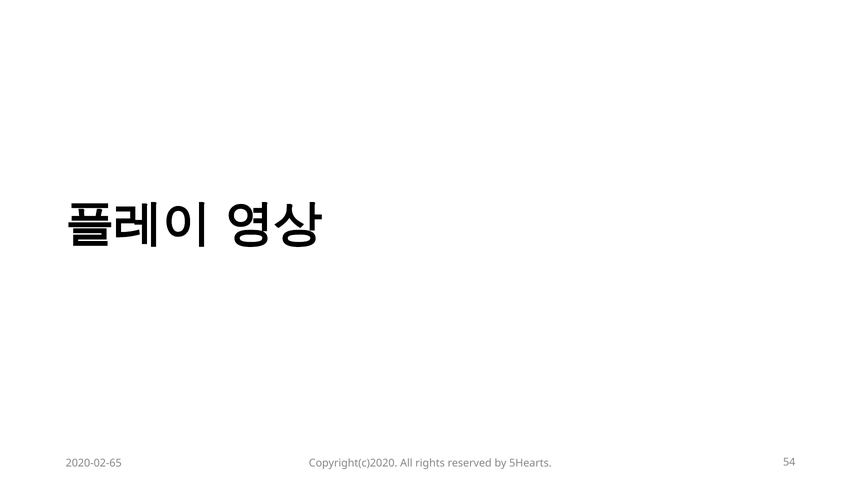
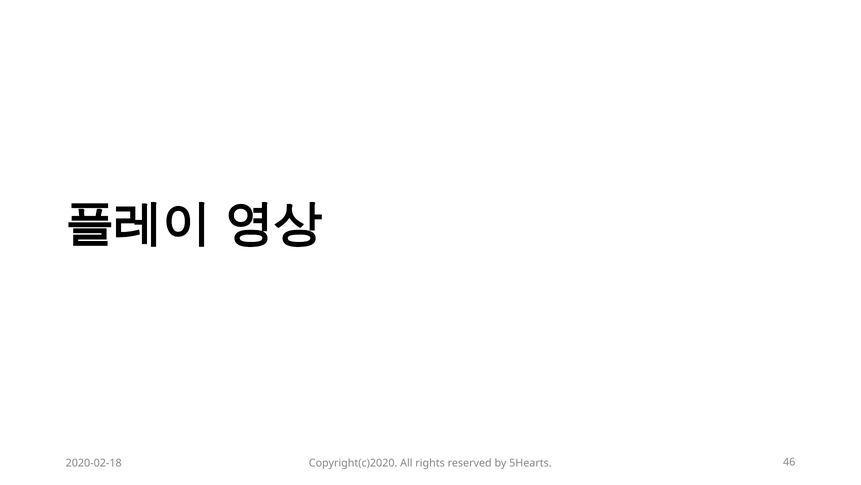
2020-02-65: 2020-02-65 -> 2020-02-18 (94, 463)
54: 54 -> 46 (789, 462)
